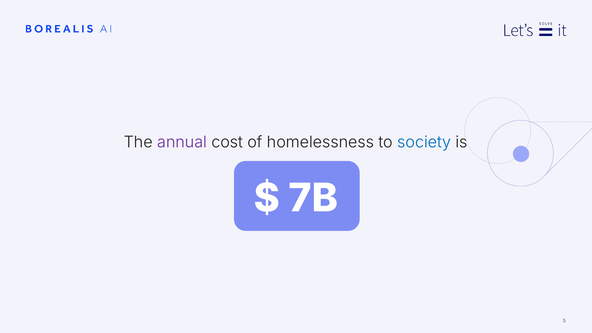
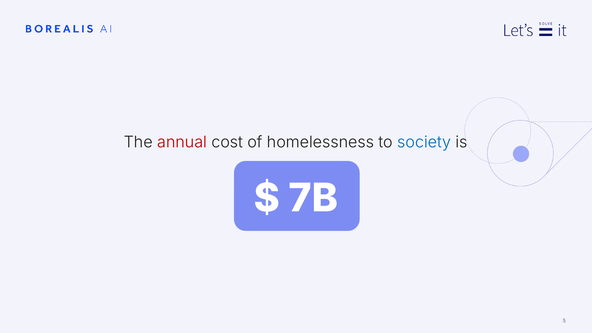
annual colour: purple -> red (182, 142)
